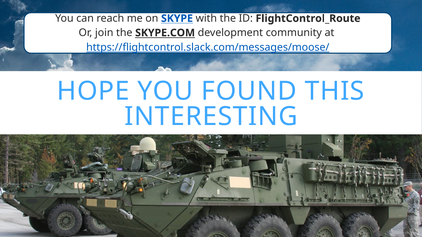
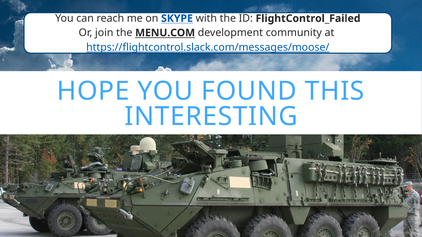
FlightControl_Route: FlightControl_Route -> FlightControl_Failed (308, 18)
SKYPE.COM: SKYPE.COM -> MENU.COM (165, 33)
